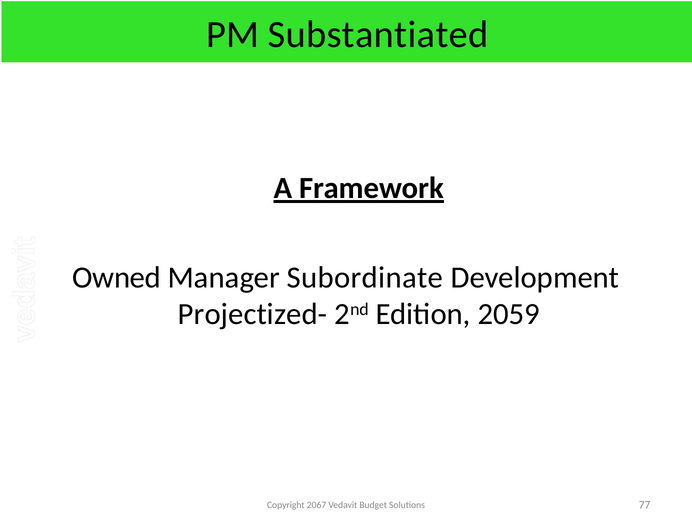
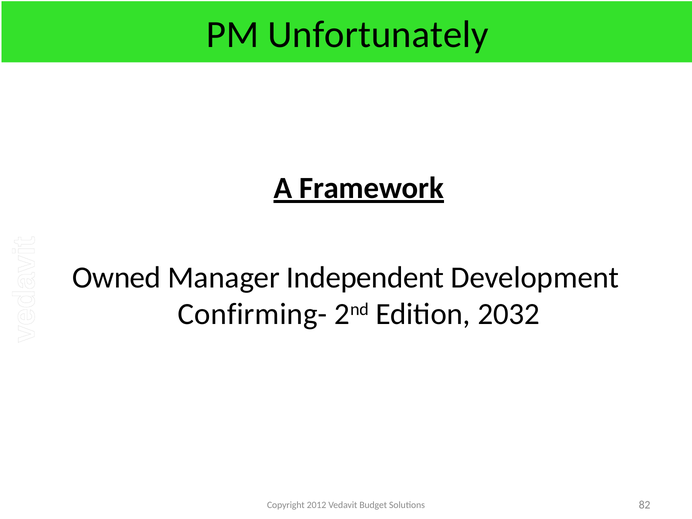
Substantiated: Substantiated -> Unfortunately (378, 34)
Subordinate: Subordinate -> Independent (365, 277)
Projectized-: Projectized- -> Confirming- (252, 314)
2059: 2059 -> 2032 (509, 314)
2067: 2067 -> 2012 (317, 505)
77: 77 -> 82 (645, 505)
